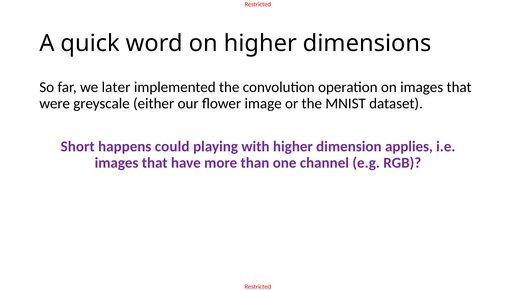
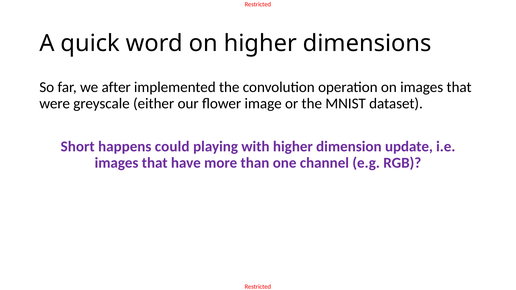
later: later -> after (116, 87)
applies: applies -> update (409, 147)
